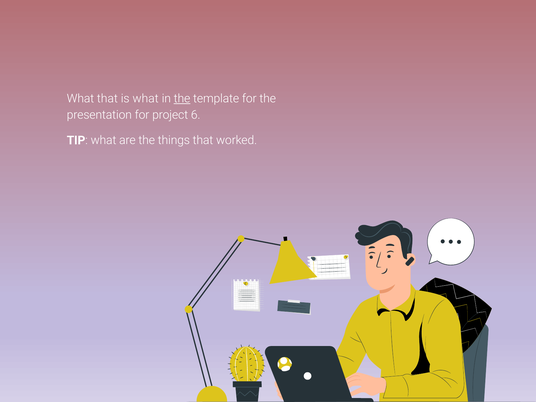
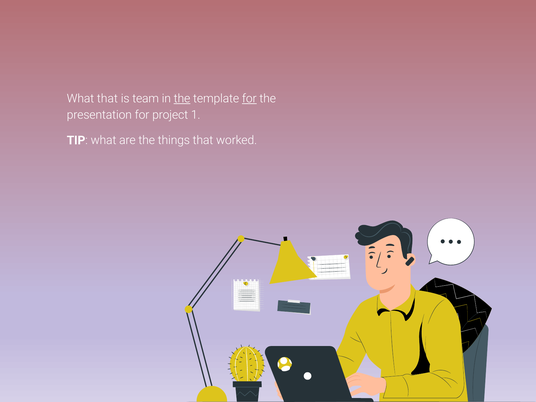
is what: what -> team (146, 99)
for underline: none -> present (249, 99)
6: 6 -> 1 (196, 115)
